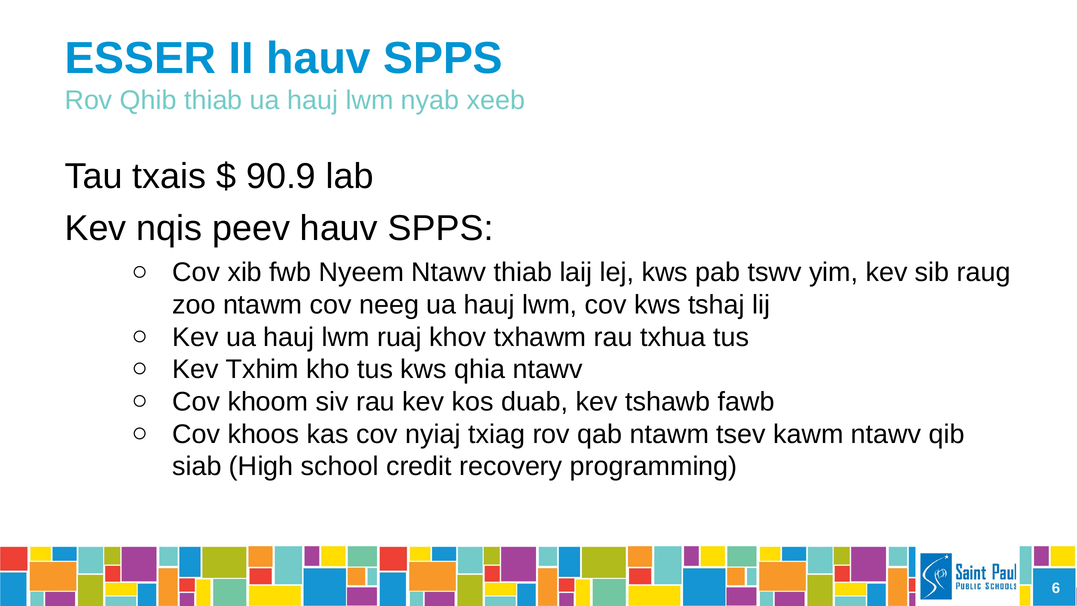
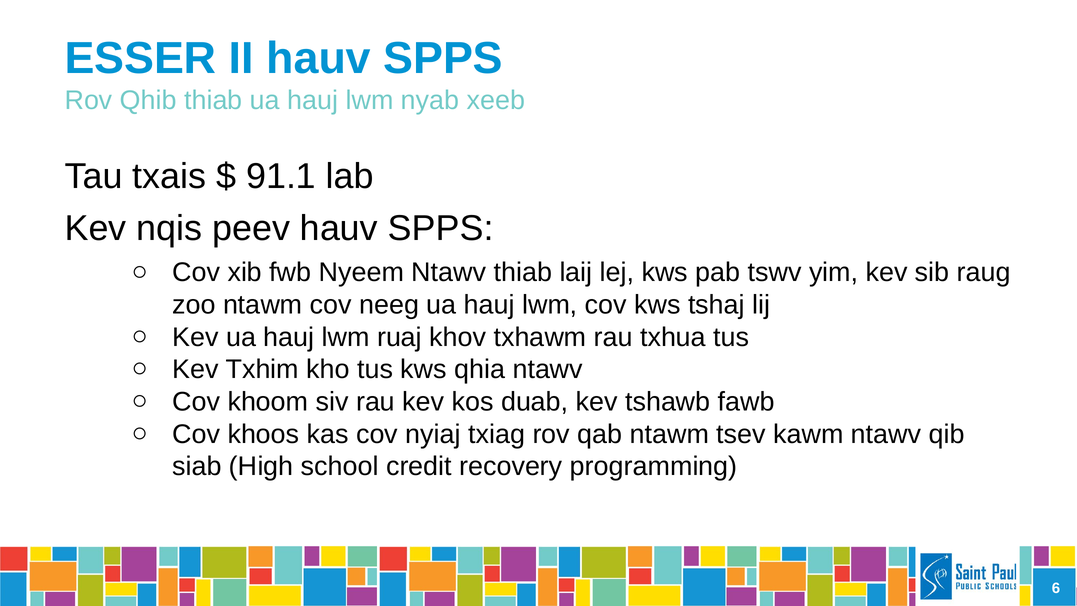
90.9: 90.9 -> 91.1 (281, 176)
